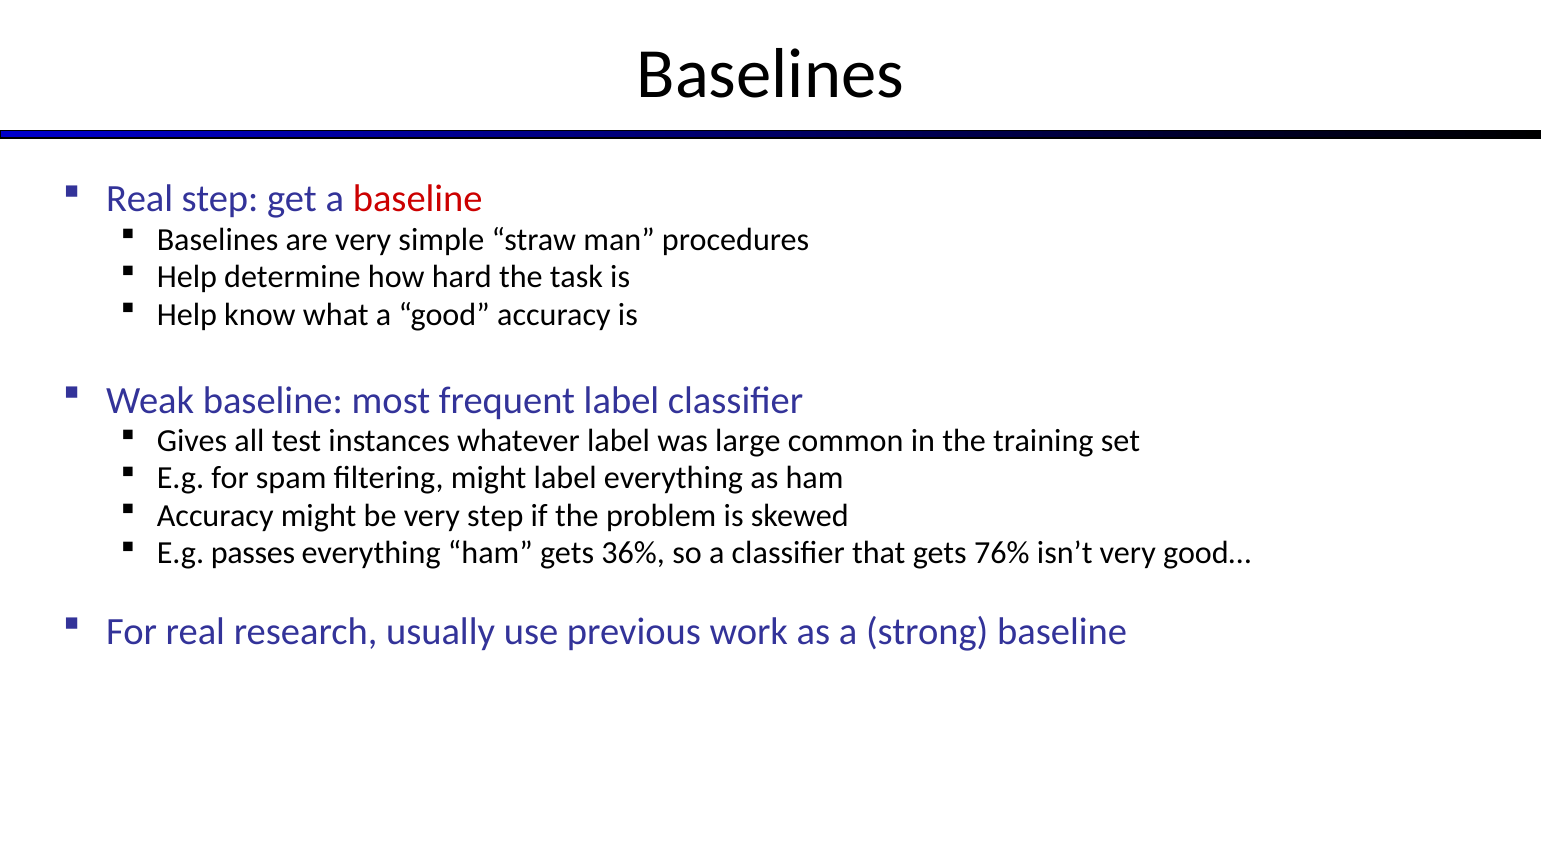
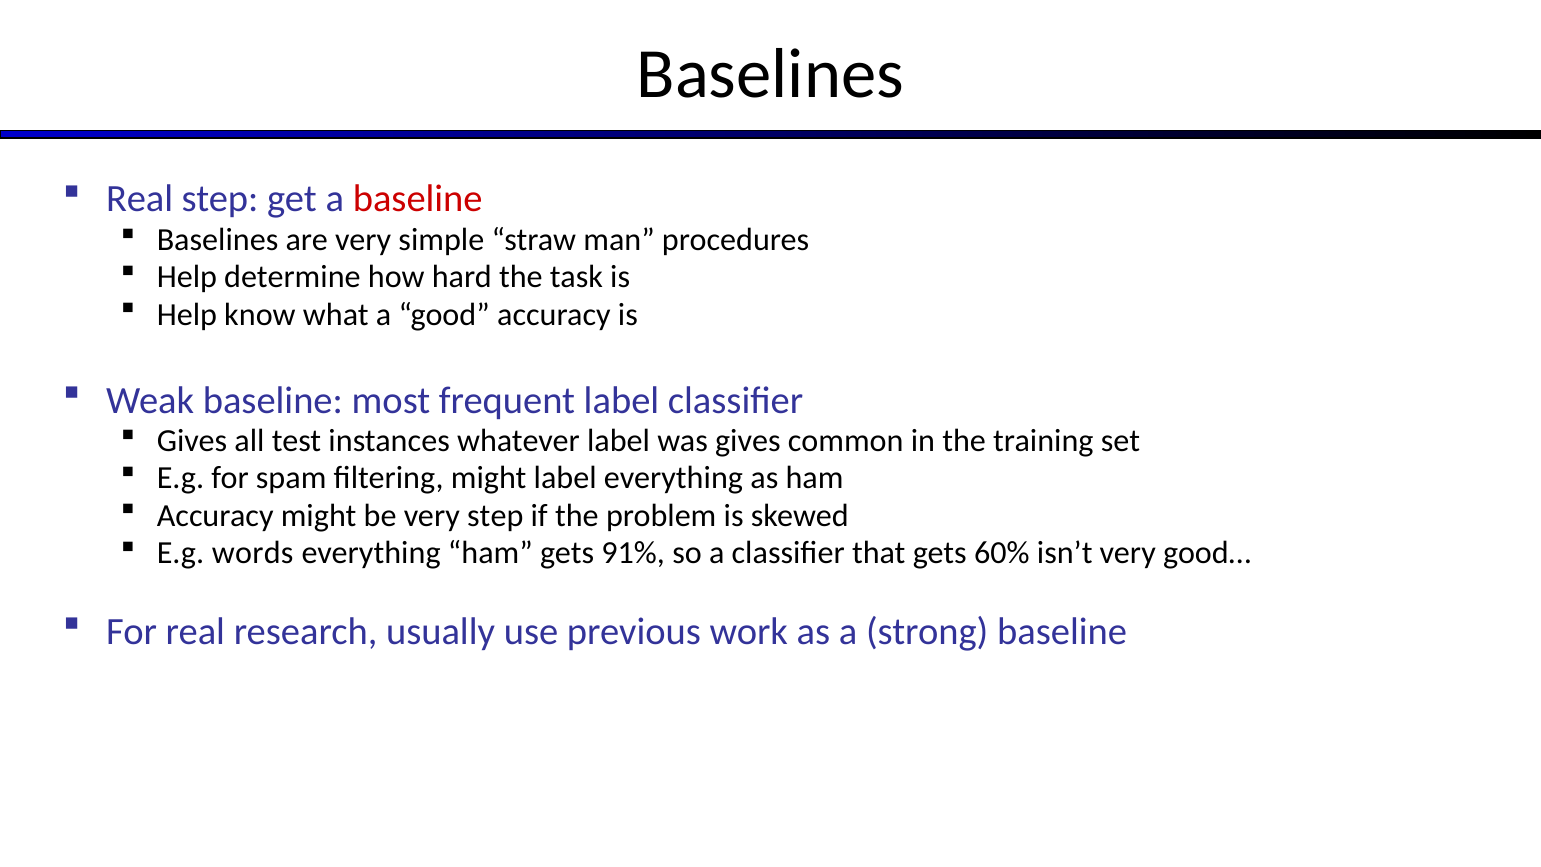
was large: large -> gives (748, 441)
passes: passes -> words (253, 553)
36%: 36% -> 91% (633, 553)
76%: 76% -> 60% (1002, 553)
